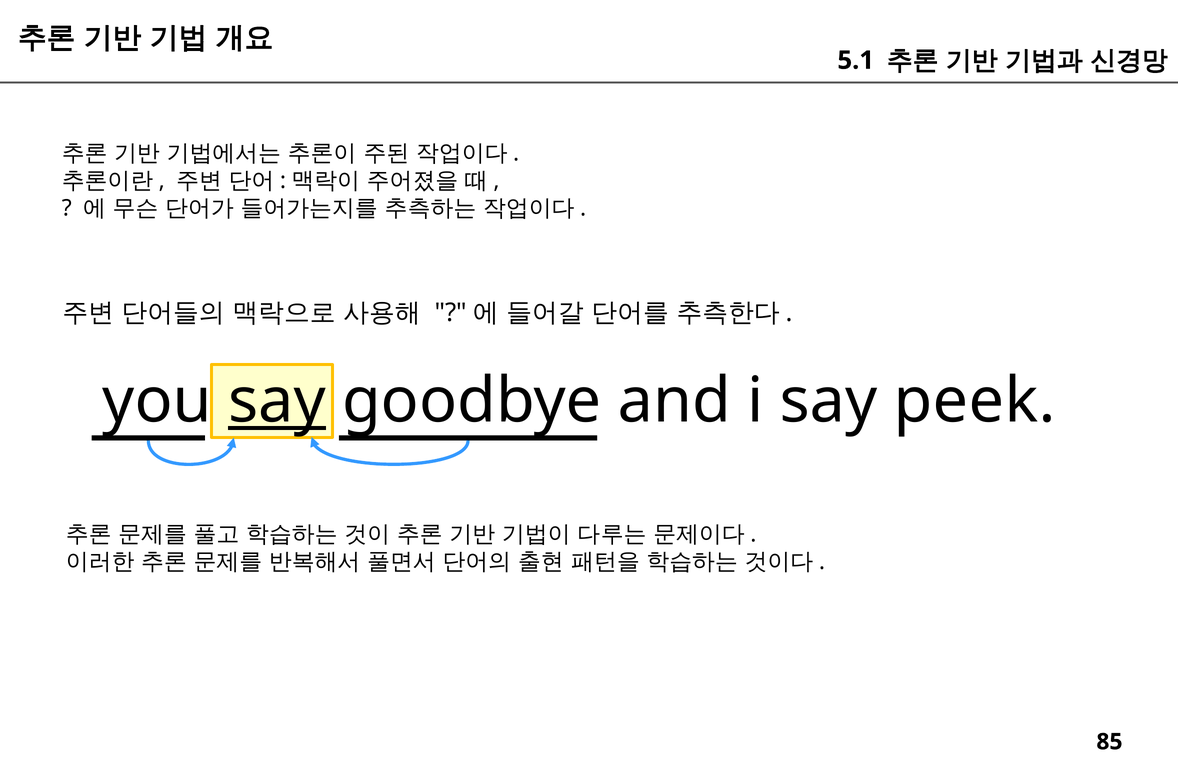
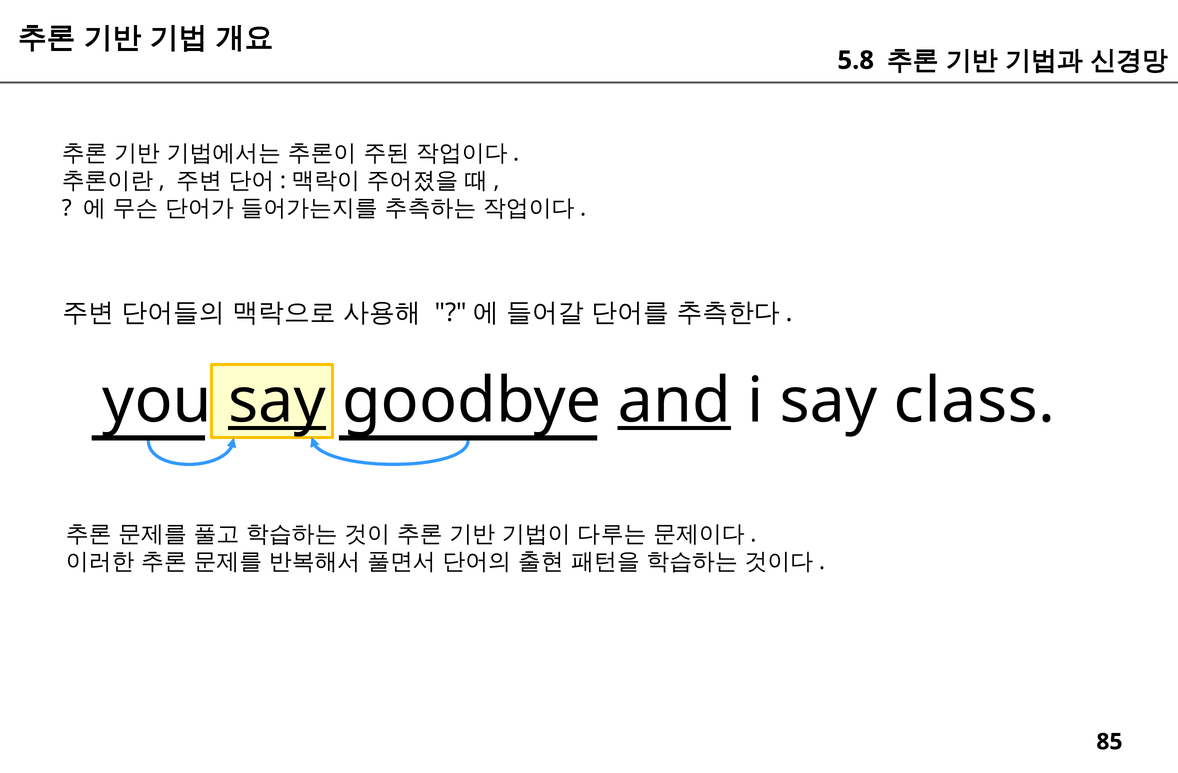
5.1: 5.1 -> 5.8 (856, 60)
and underline: none -> present (674, 401)
peek: peek -> class (975, 401)
